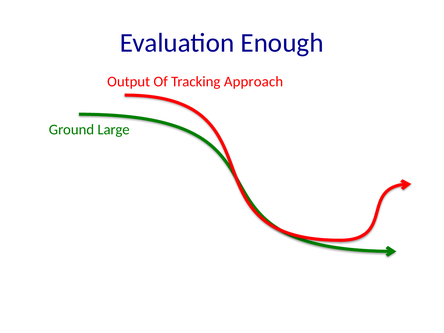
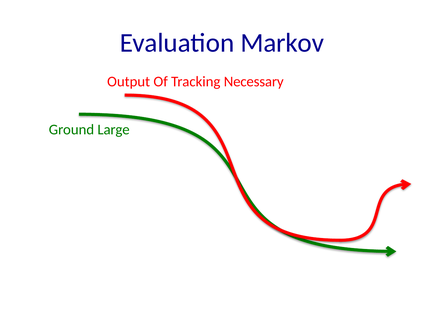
Enough: Enough -> Markov (282, 43)
Approach: Approach -> Necessary (254, 82)
